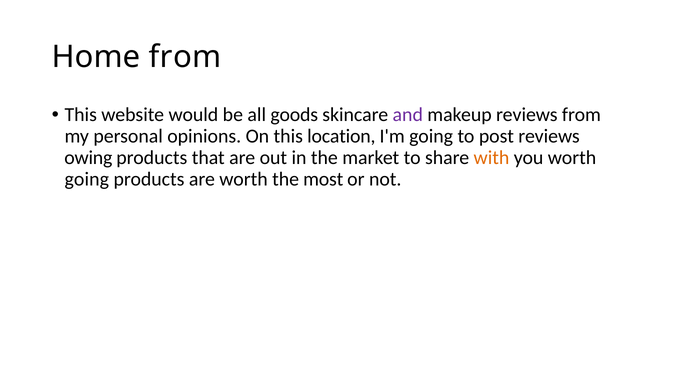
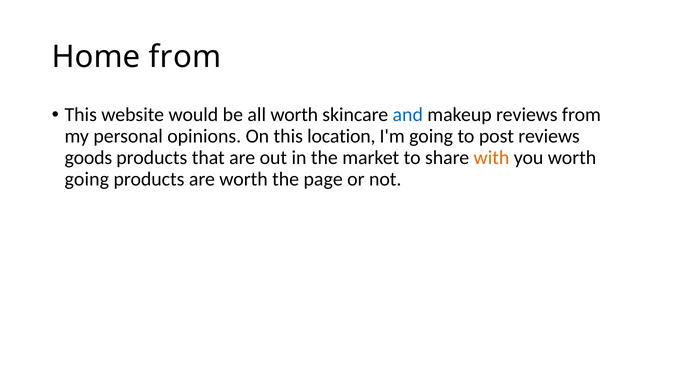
all goods: goods -> worth (294, 115)
and colour: purple -> blue (408, 115)
owing: owing -> goods (88, 158)
most: most -> page (323, 179)
